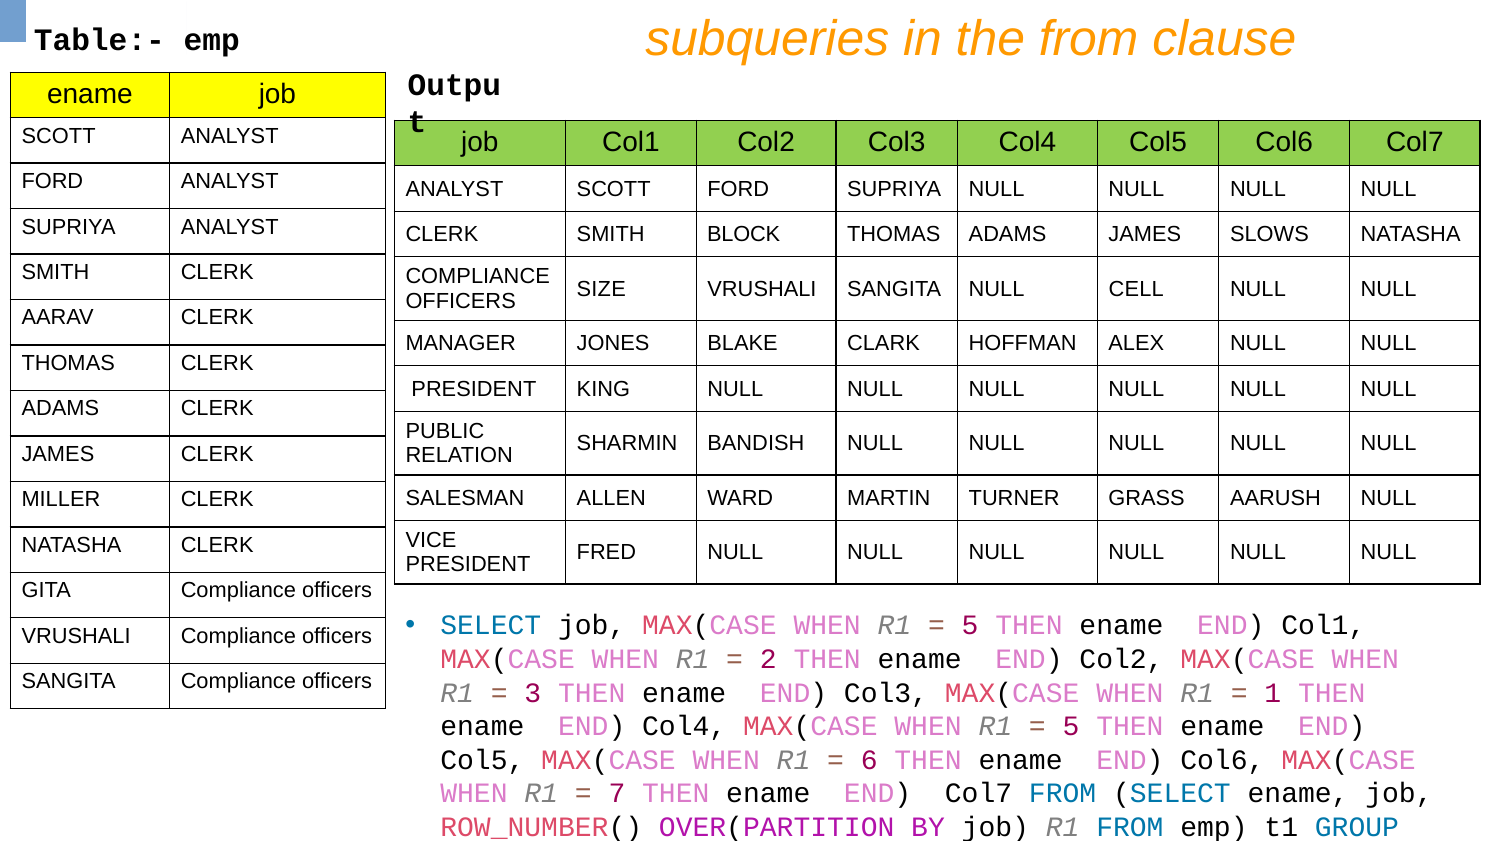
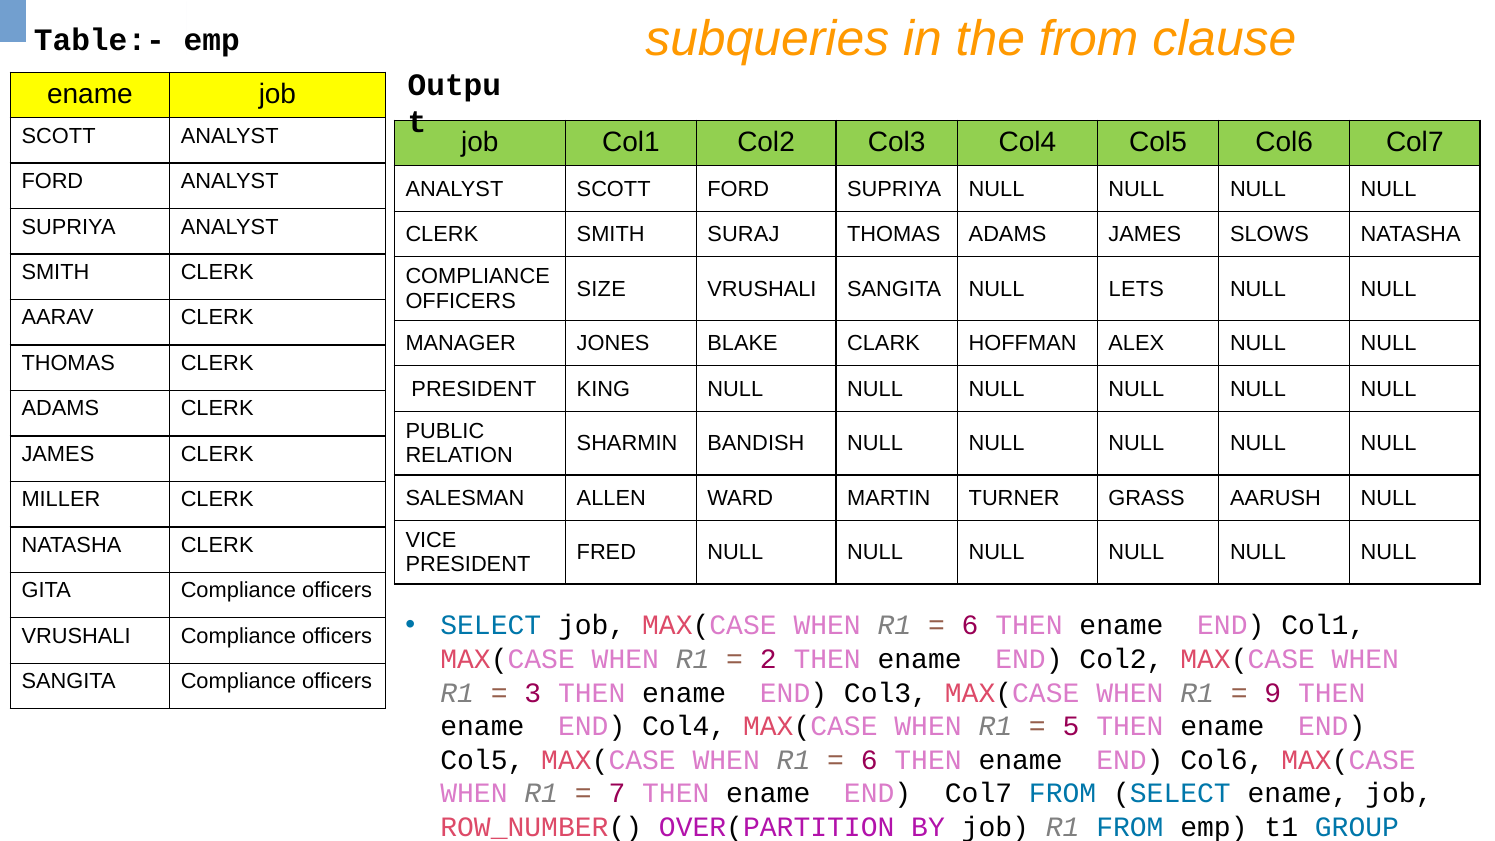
BLOCK: BLOCK -> SURAJ (743, 234)
CELL: CELL -> LETS (1136, 289)
5: 5 -> 6 (970, 625)
1: 1 -> 9 (1273, 693)
